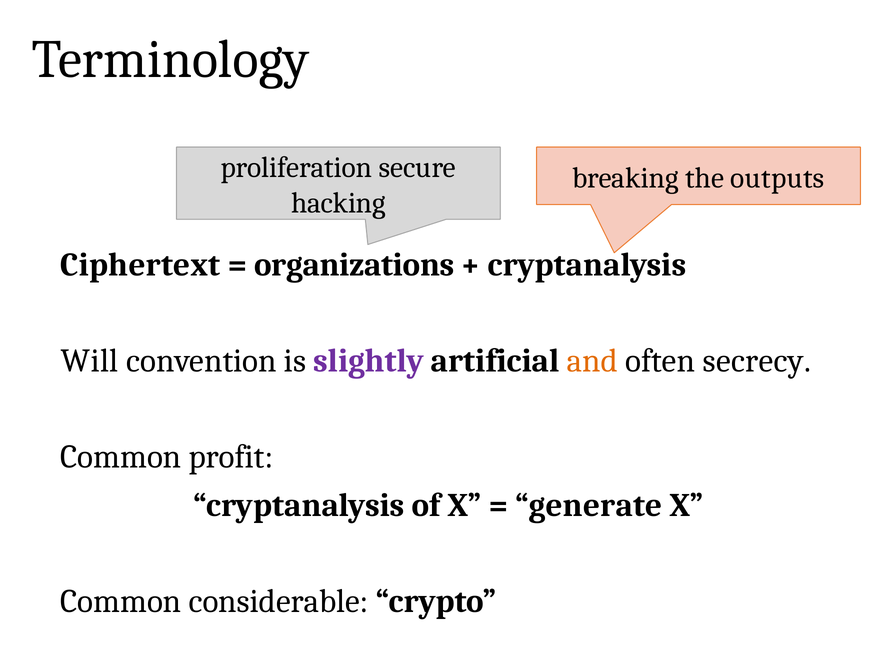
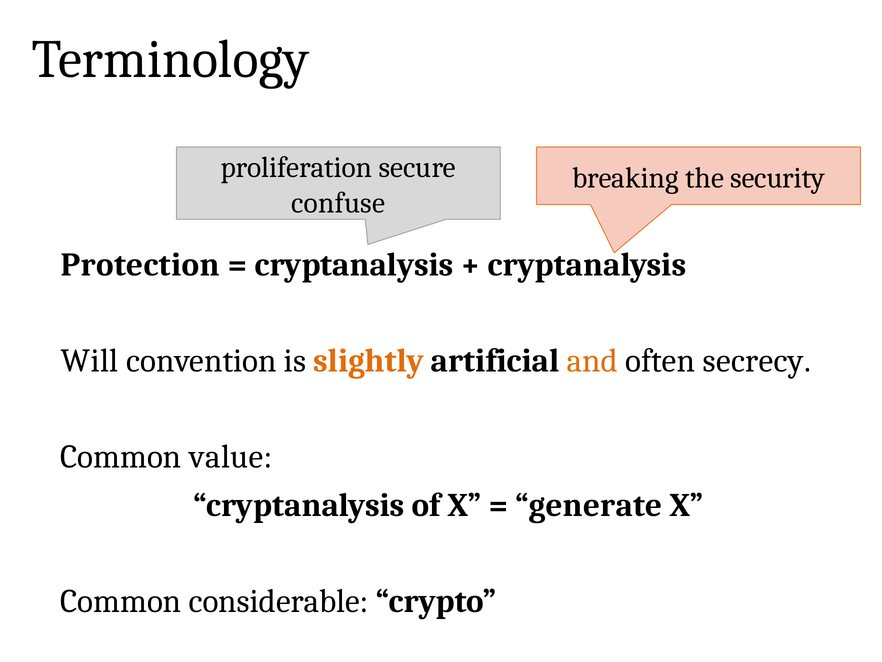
outputs: outputs -> security (778, 178)
hacking: hacking -> confuse (338, 203)
Ciphertext: Ciphertext -> Protection (140, 265)
organizations: organizations -> cryptanalysis (354, 265)
slightly colour: purple -> orange (369, 361)
profit: profit -> value (231, 457)
